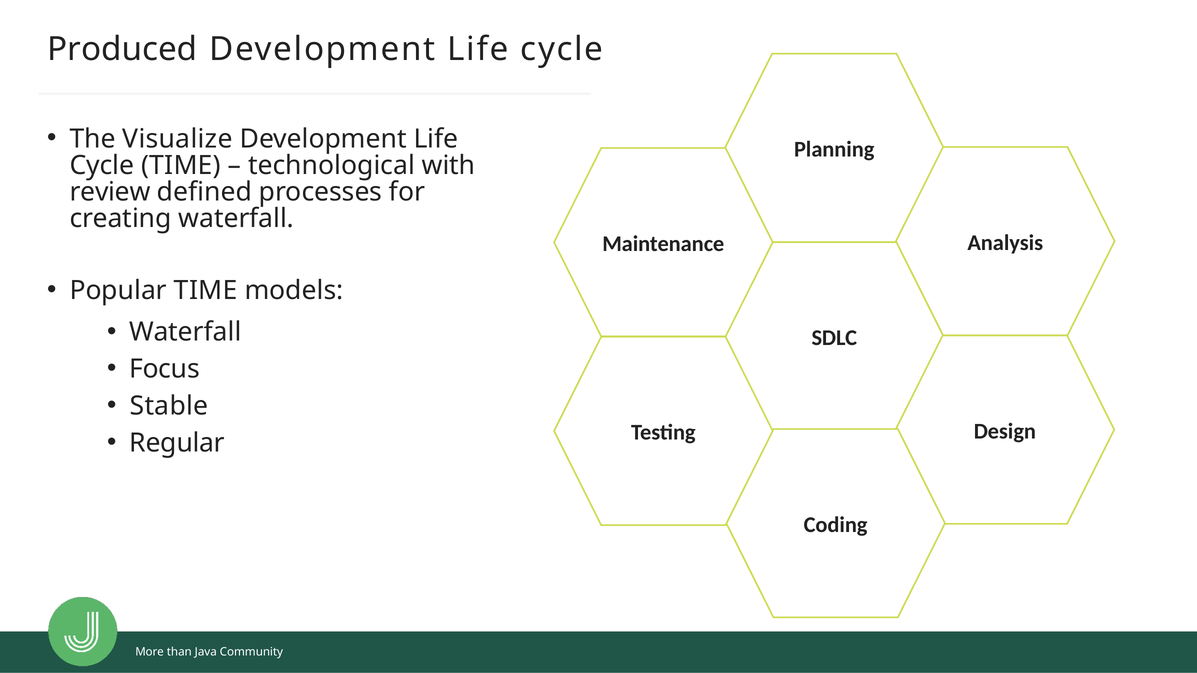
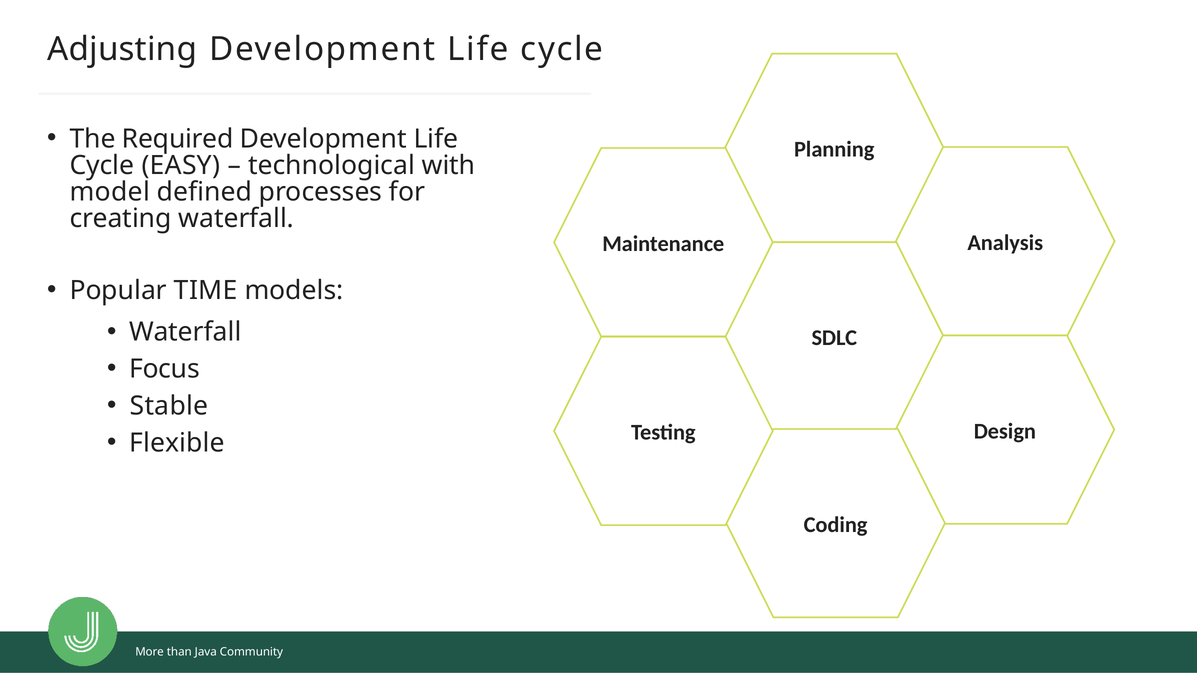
Produced: Produced -> Adjusting (122, 49)
Visualize: Visualize -> Required (178, 139)
Cycle TIME: TIME -> EASY (181, 165)
review: review -> model (110, 192)
Regular: Regular -> Flexible (177, 443)
